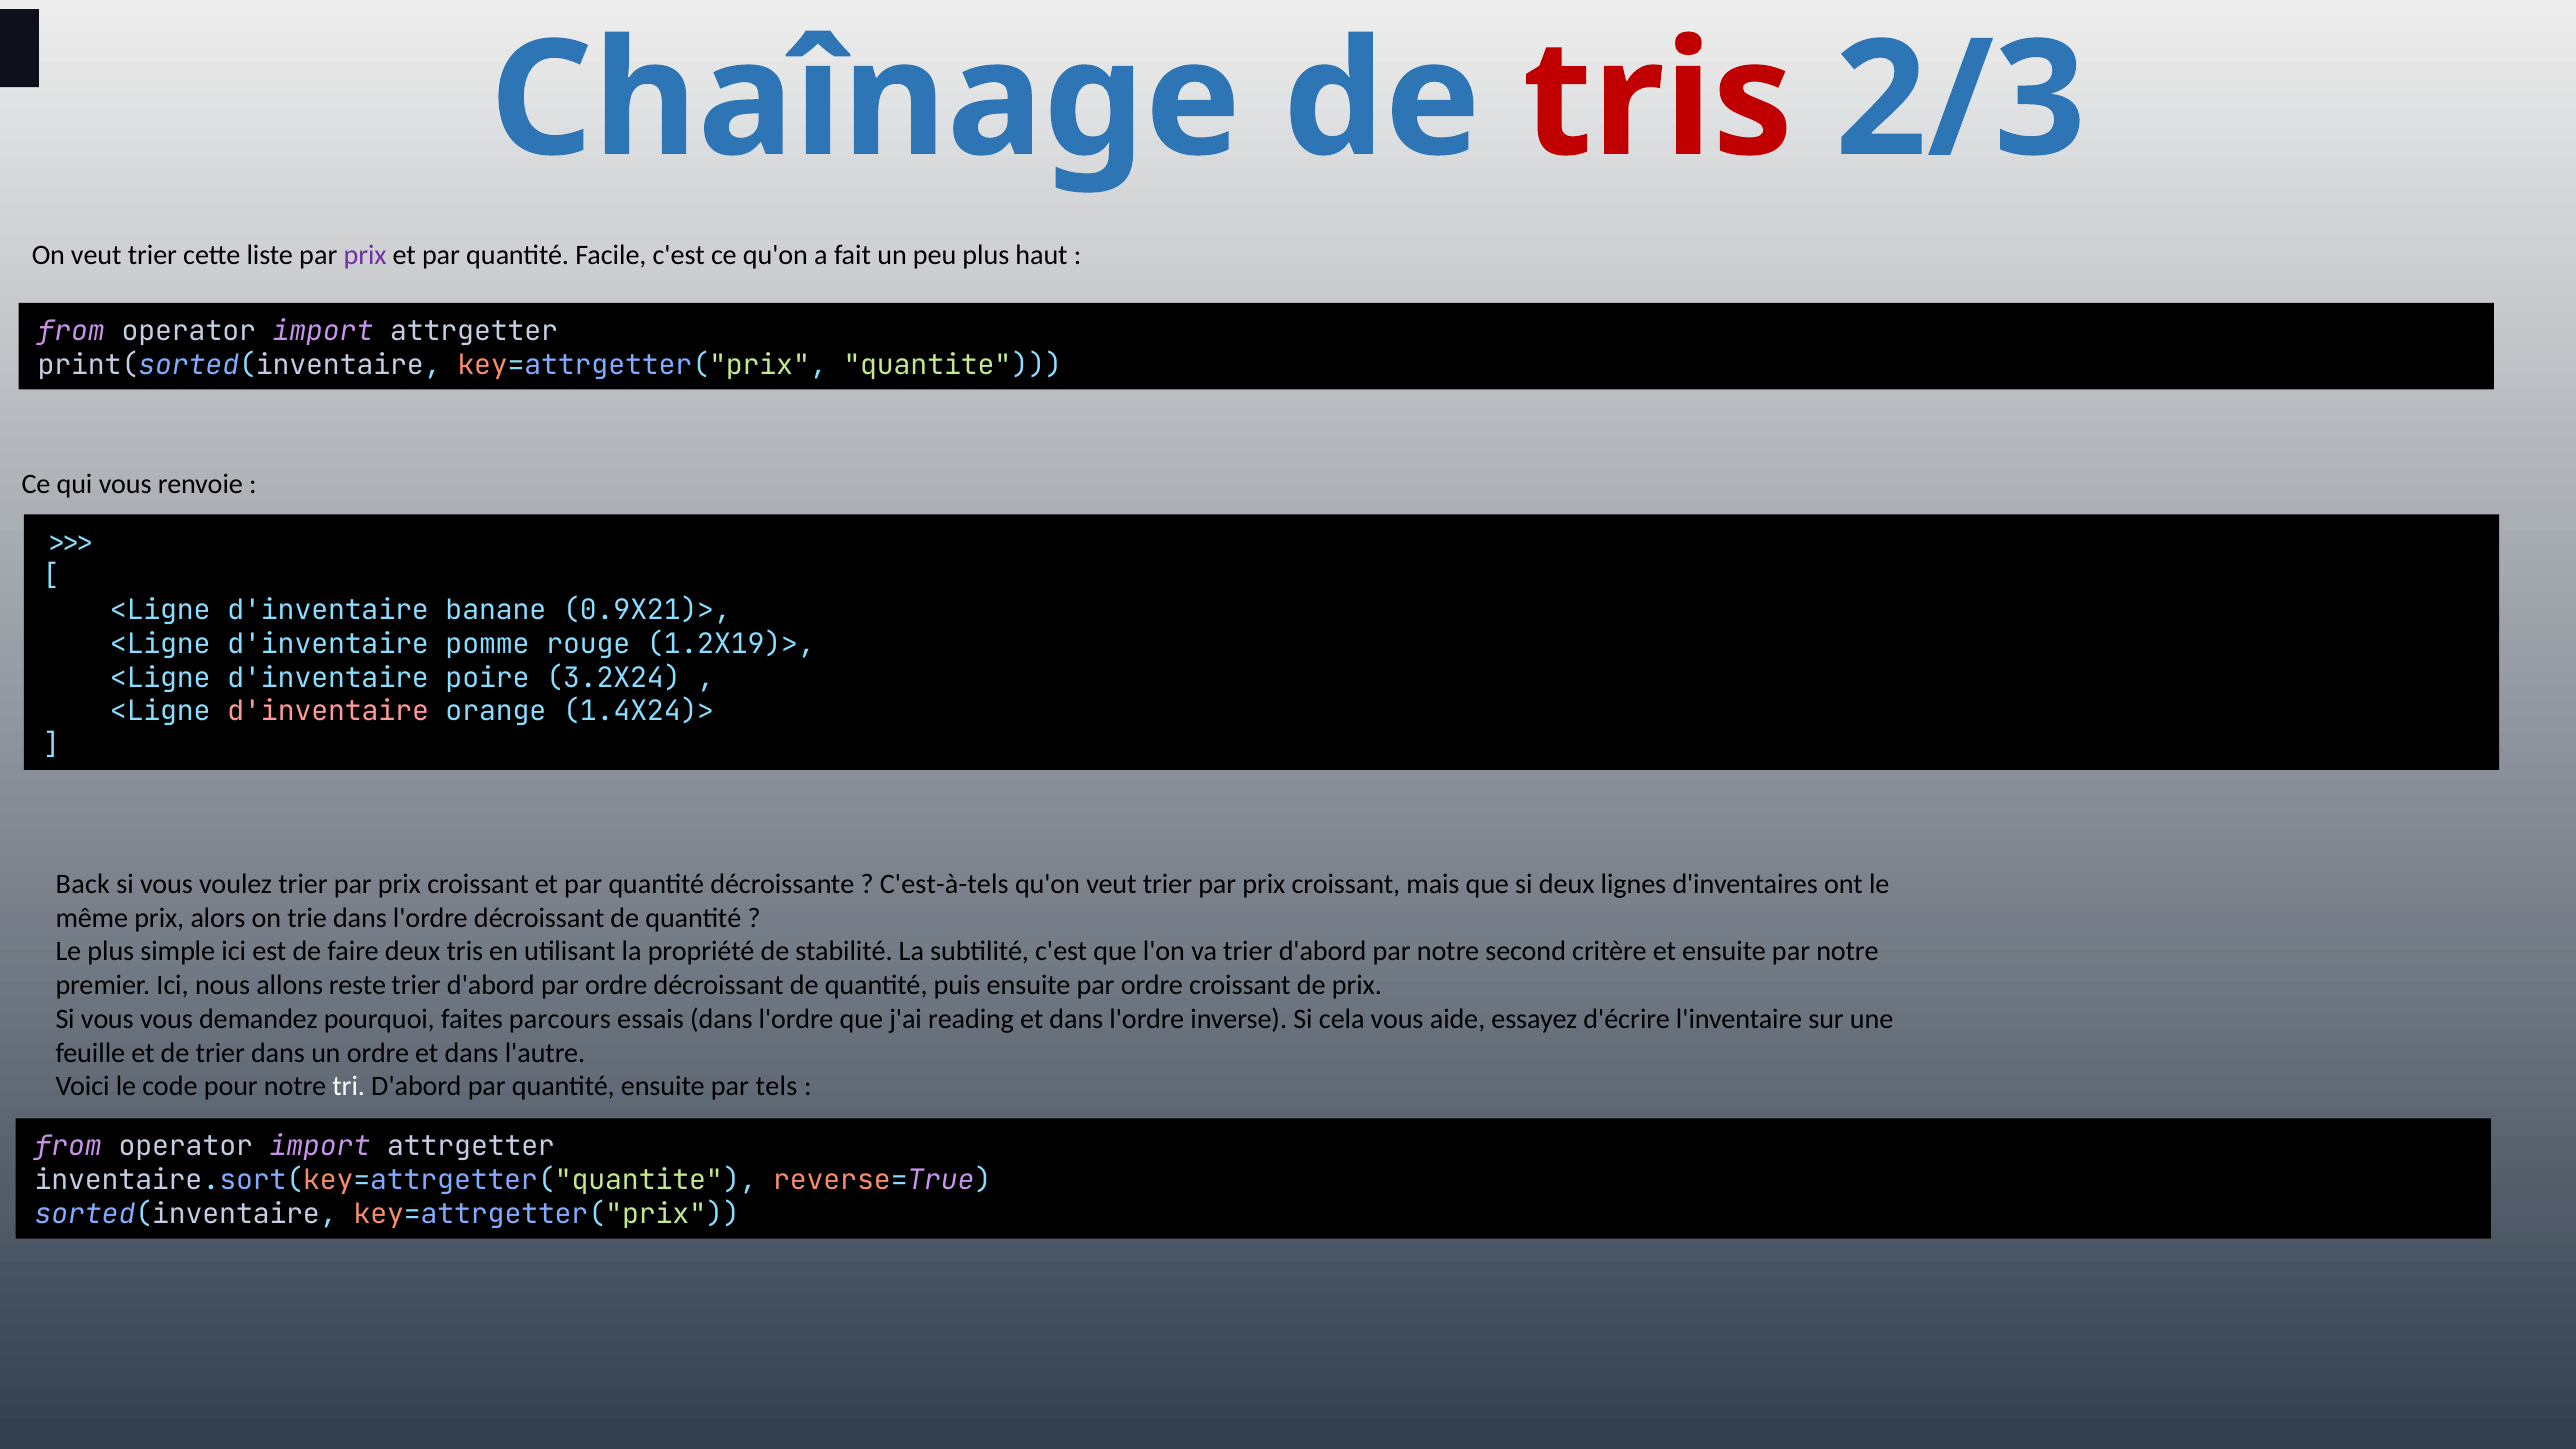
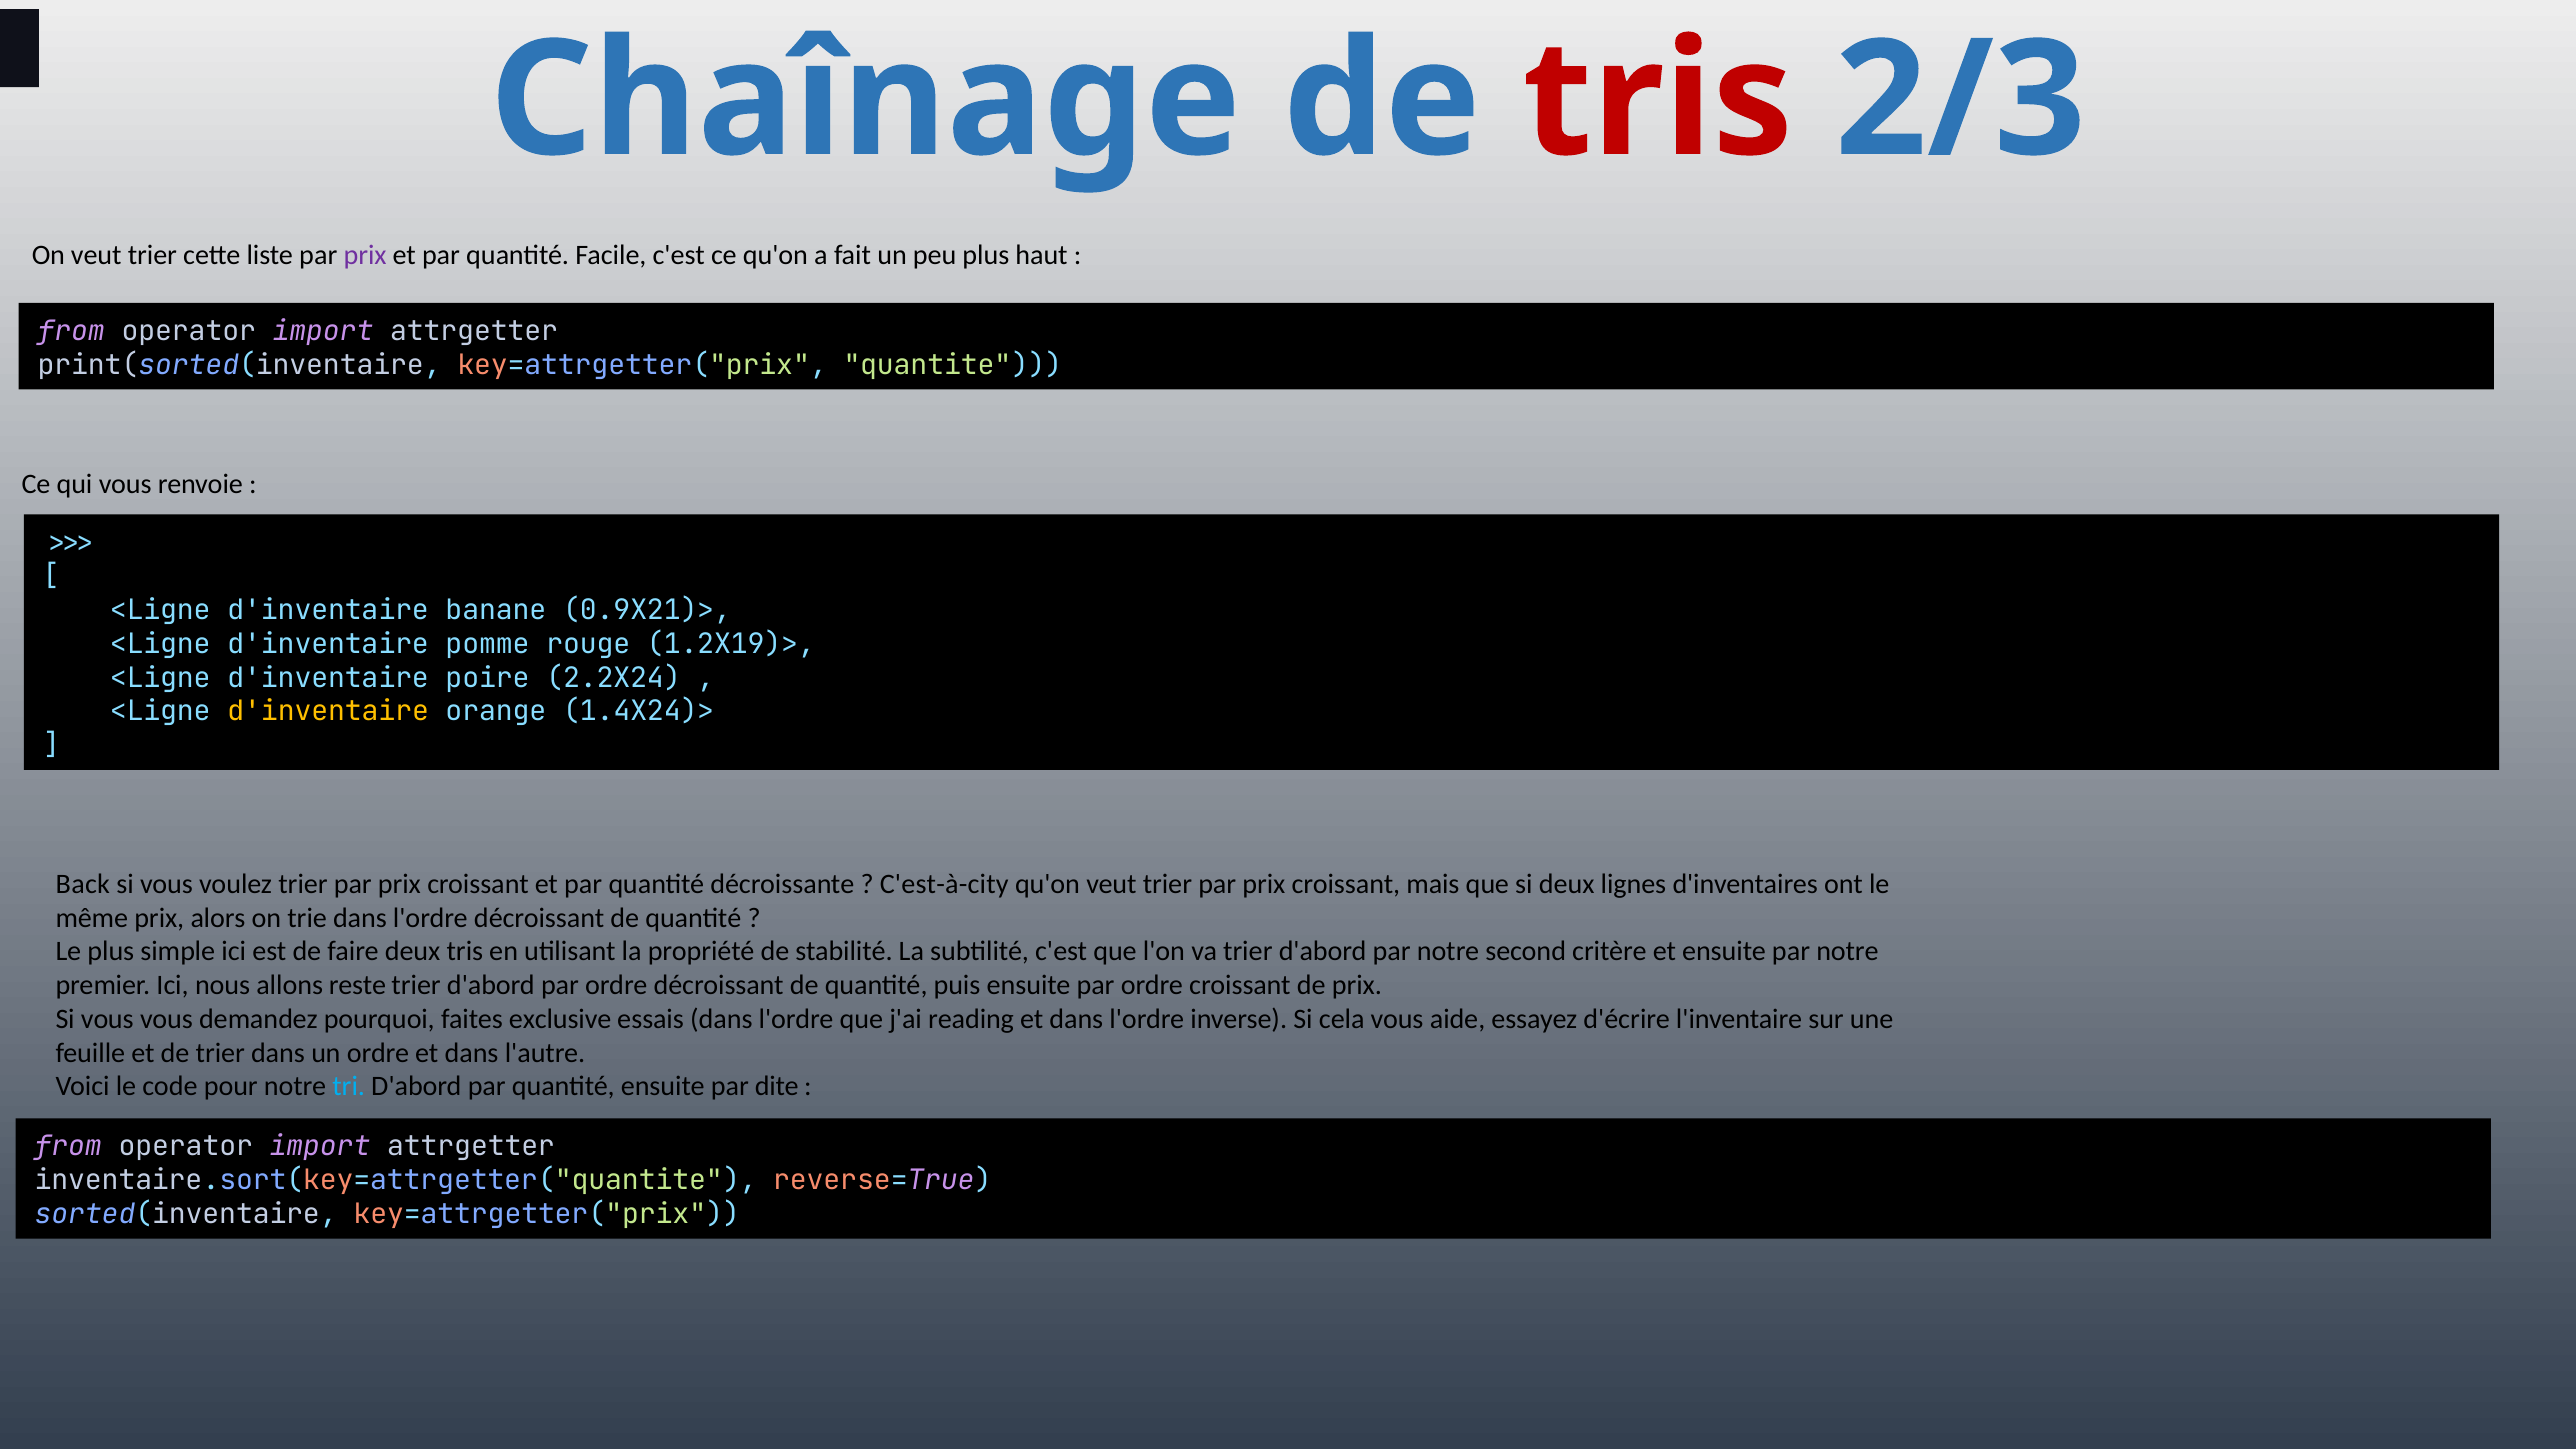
3.2X24)>: 3.2X24)> -> 2.2X24)> (630, 678)
d'inventaire colour: pink -> yellow (328, 712)
C'est-à-tels: C'est-à-tels -> C'est-à-city (944, 884)
parcours: parcours -> exclusive (560, 1019)
tri colour: white -> light blue (349, 1087)
tels: tels -> dite (777, 1087)
